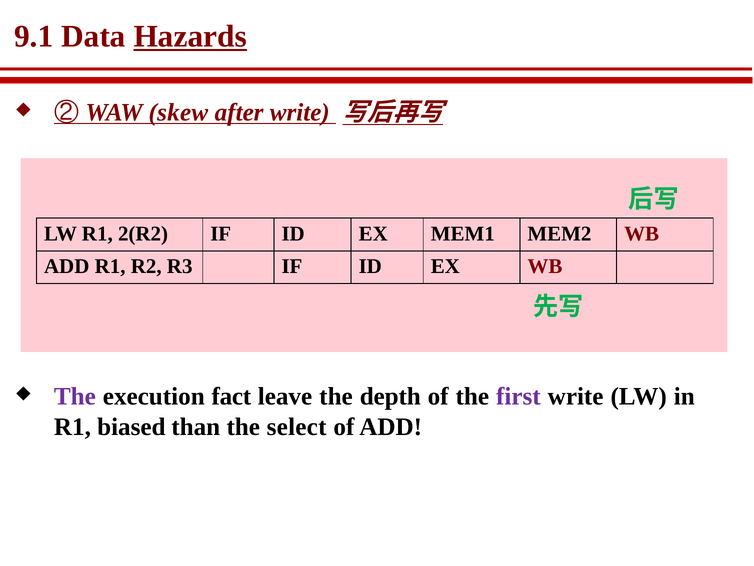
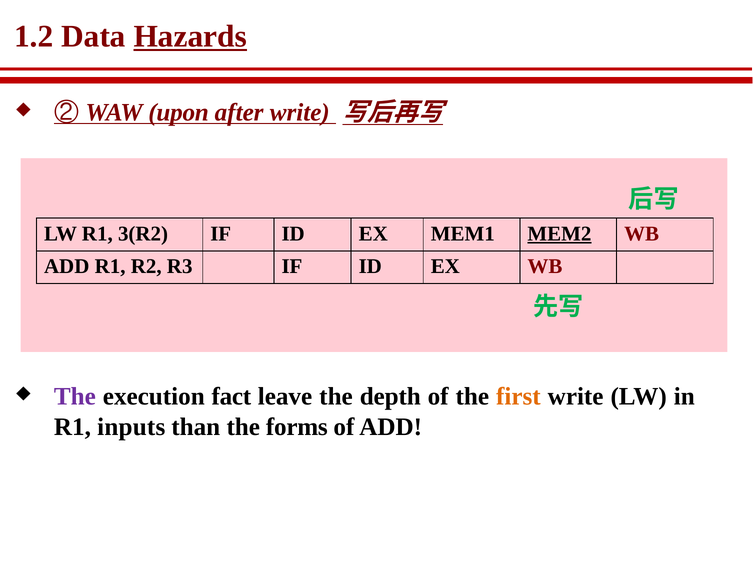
9.1: 9.1 -> 1.2 (34, 37)
skew: skew -> upon (179, 112)
2(R2: 2(R2 -> 3(R2 (143, 234)
MEM2 underline: none -> present (559, 234)
first colour: purple -> orange (518, 396)
biased: biased -> inputs (131, 427)
select: select -> forms (297, 427)
